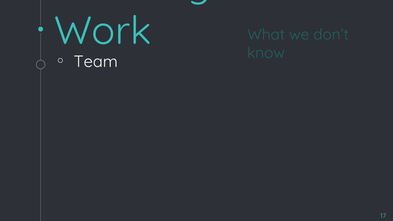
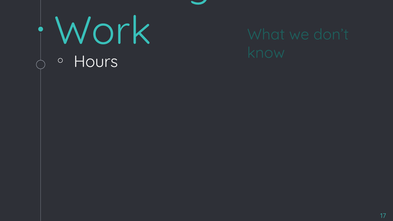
Team: Team -> Hours (96, 62)
